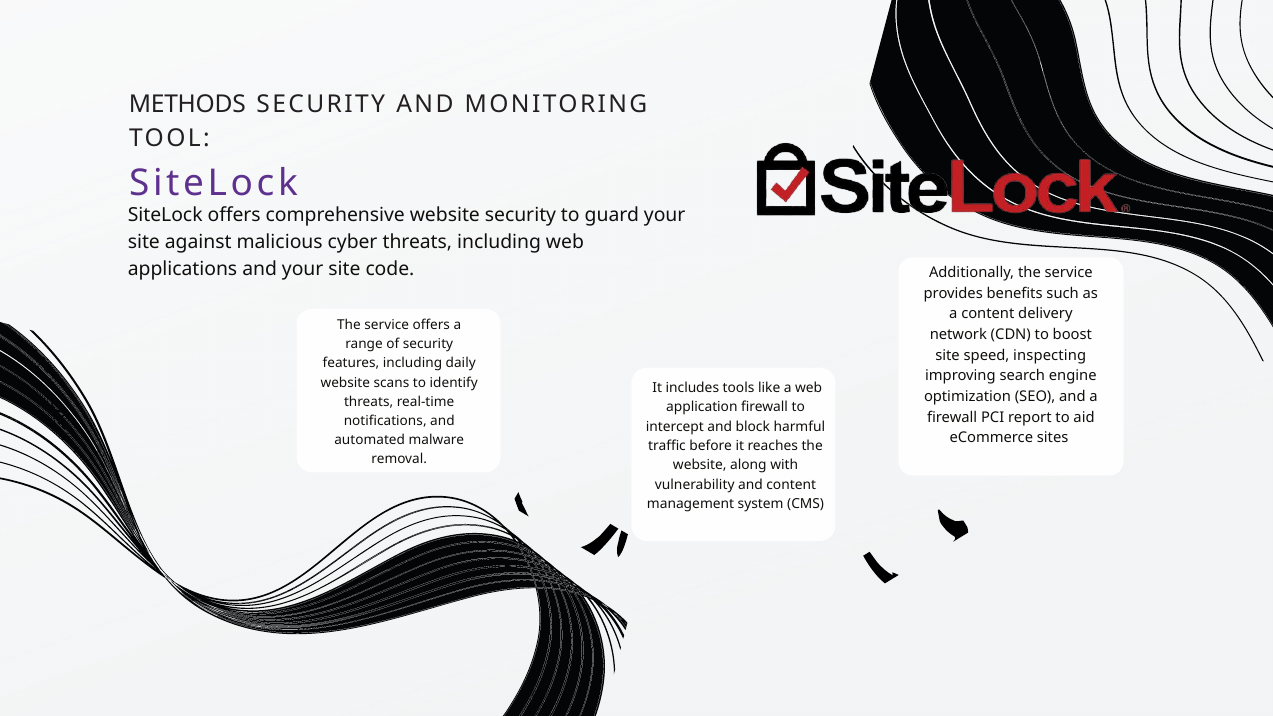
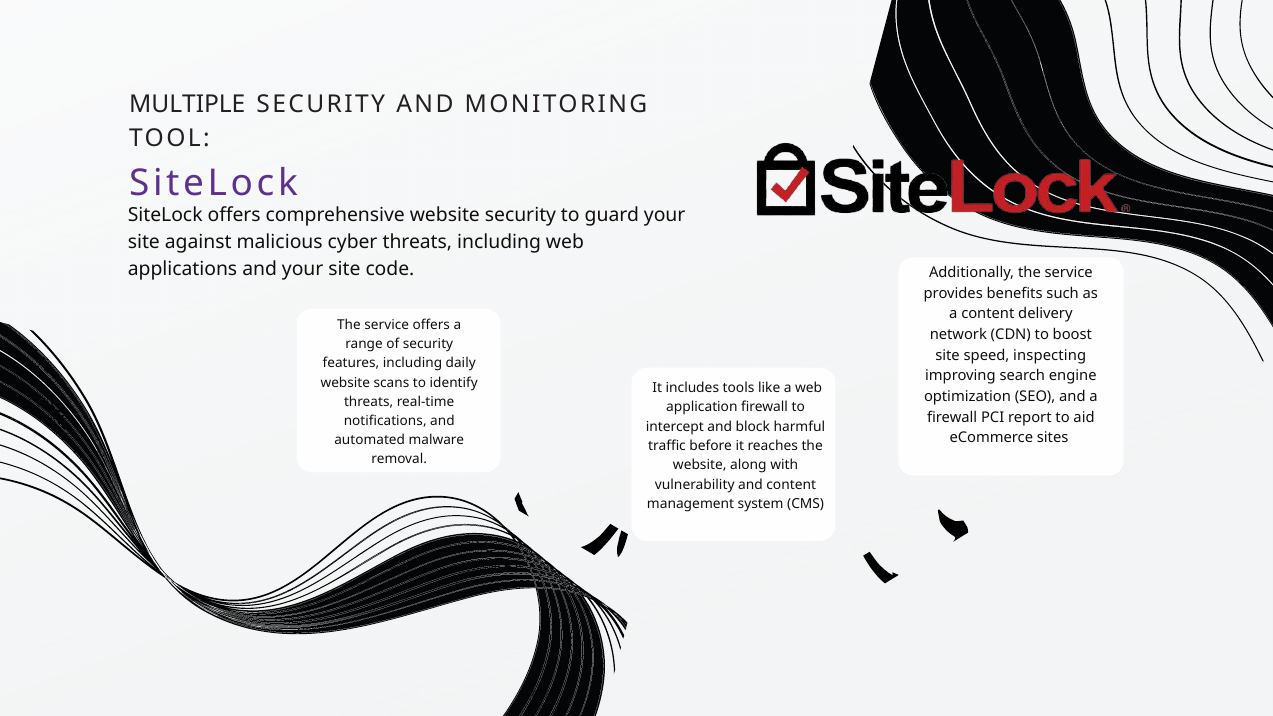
METHODS: METHODS -> MULTIPLE (187, 105)
